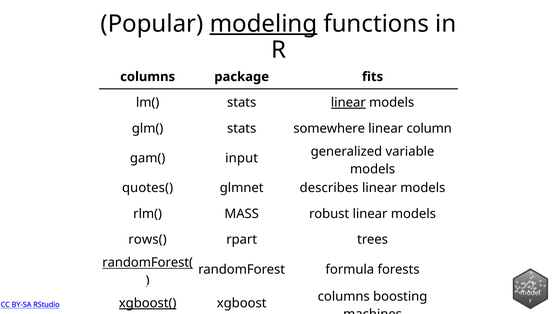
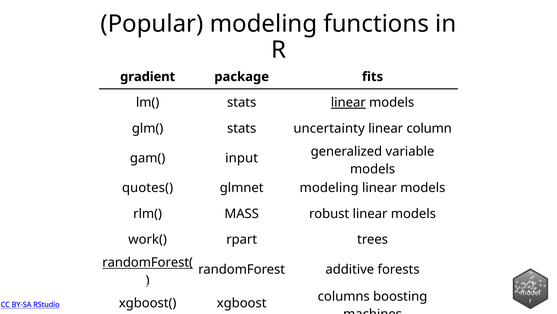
modeling underline: present -> none (263, 24)
columns: columns -> gradient (148, 77)
somewhere: somewhere -> uncertainty (329, 128)
glmnet describes: describes -> modeling (329, 188)
rows(: rows( -> work( (148, 239)
formula: formula -> additive (350, 269)
xgboost( underline: present -> none (148, 303)
